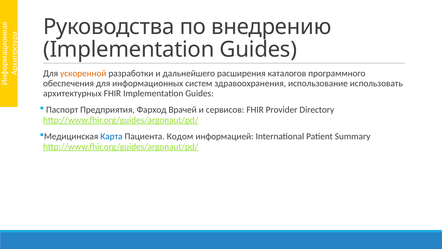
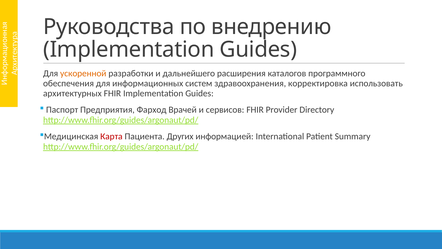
использование: использование -> корректировка (318, 83)
Карта colour: blue -> red (111, 136)
Кодом: Кодом -> Других (180, 136)
